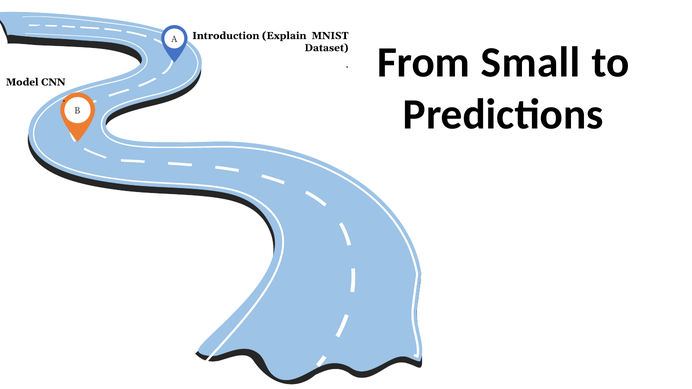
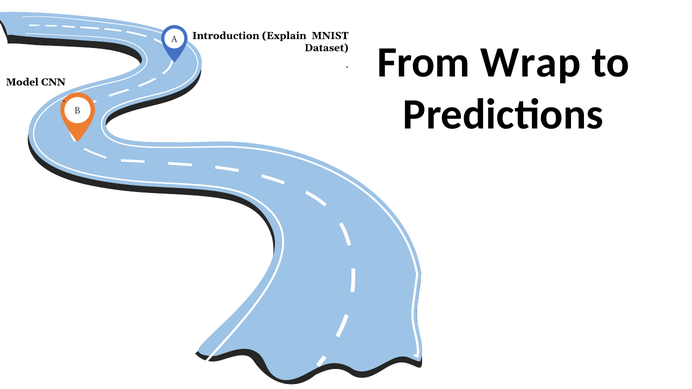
Small: Small -> Wrap (531, 63)
